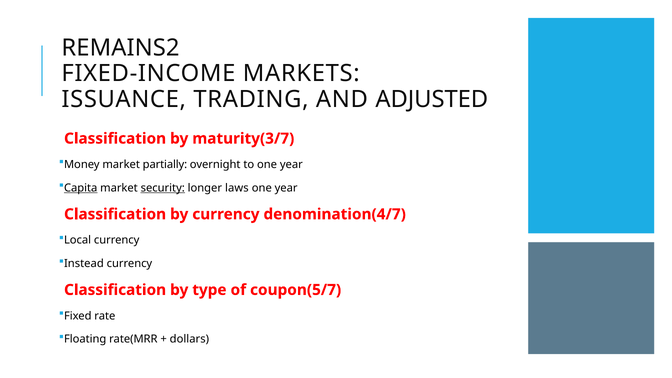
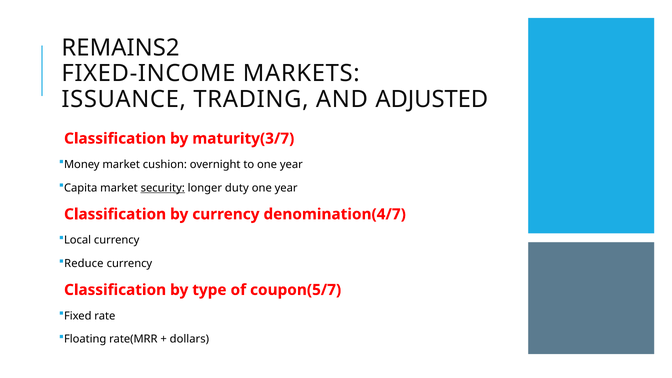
partially: partially -> cushion (165, 164)
Capita underline: present -> none (81, 188)
laws: laws -> duty (237, 188)
Instead: Instead -> Reduce (84, 264)
